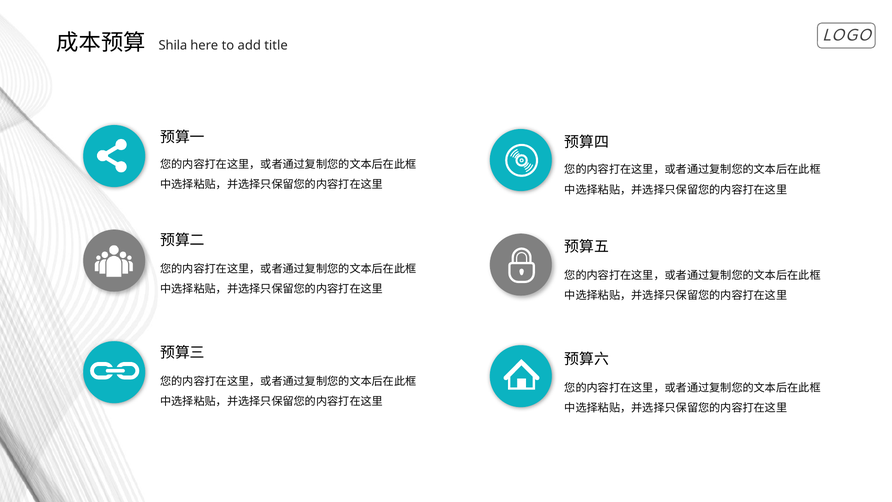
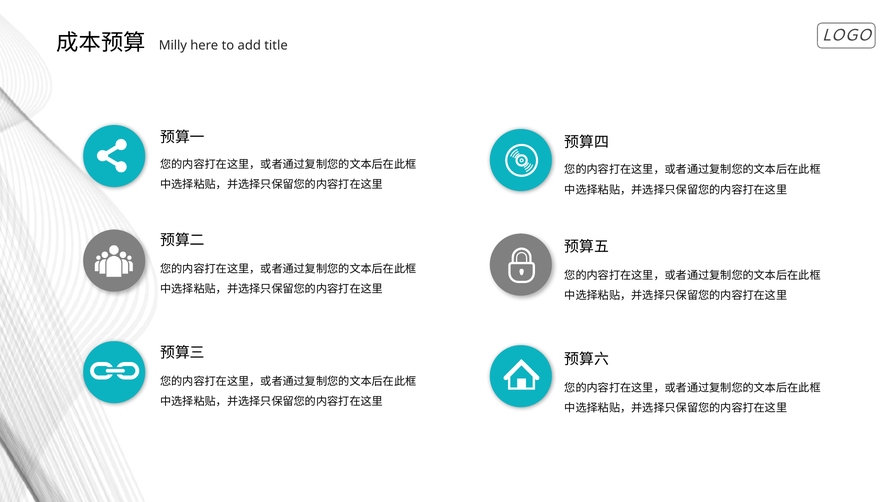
Shila: Shila -> Milly (173, 46)
